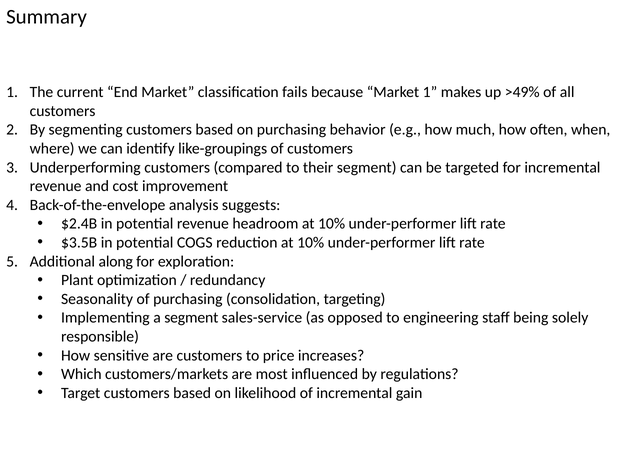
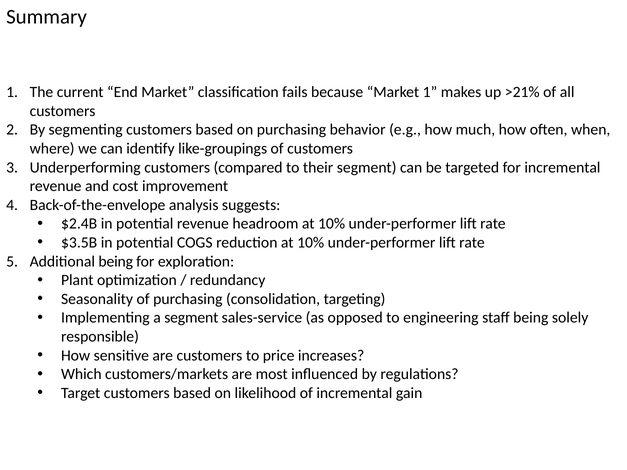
>49%: >49% -> >21% (522, 92)
Additional along: along -> being (116, 262)
